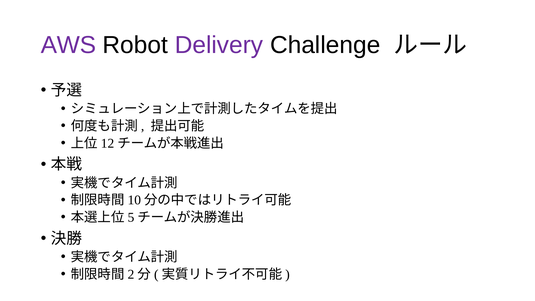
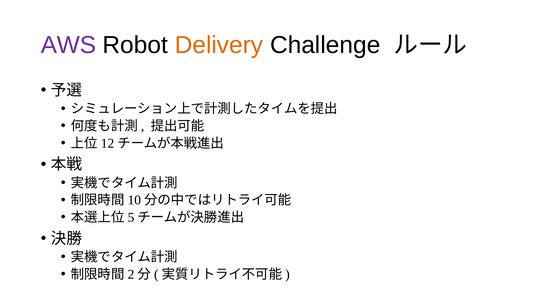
Delivery colour: purple -> orange (219, 45)
